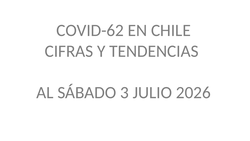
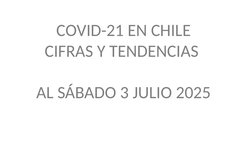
COVID-62: COVID-62 -> COVID-21 (90, 30)
2026: 2026 -> 2025 (193, 92)
